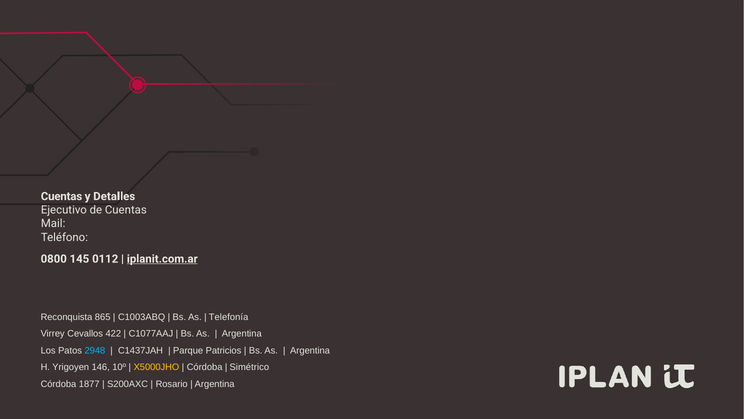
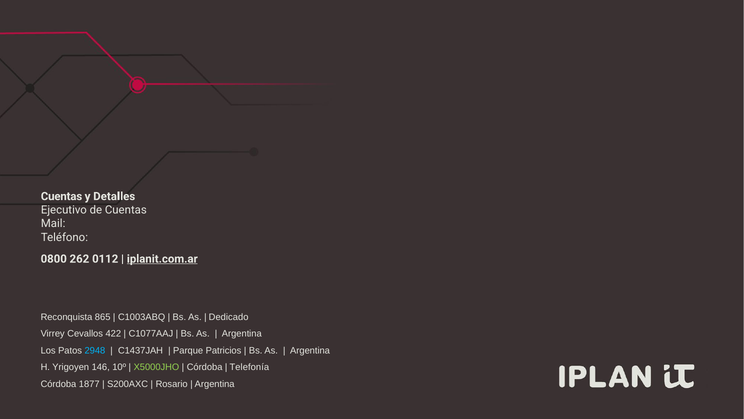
145: 145 -> 262 (79, 259)
Telefonía: Telefonía -> Dedicado (229, 317)
X5000JHO colour: yellow -> light green (156, 367)
Simétrico: Simétrico -> Telefonía (249, 367)
